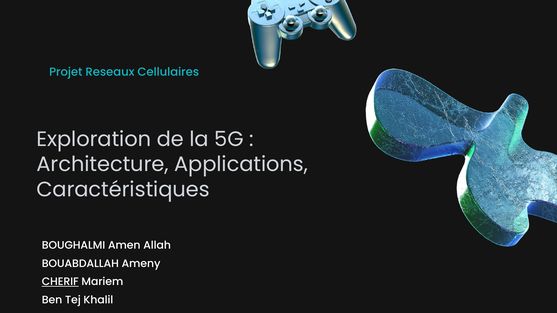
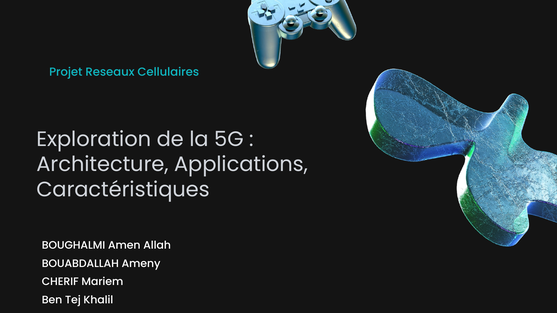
CHERIF underline: present -> none (60, 282)
